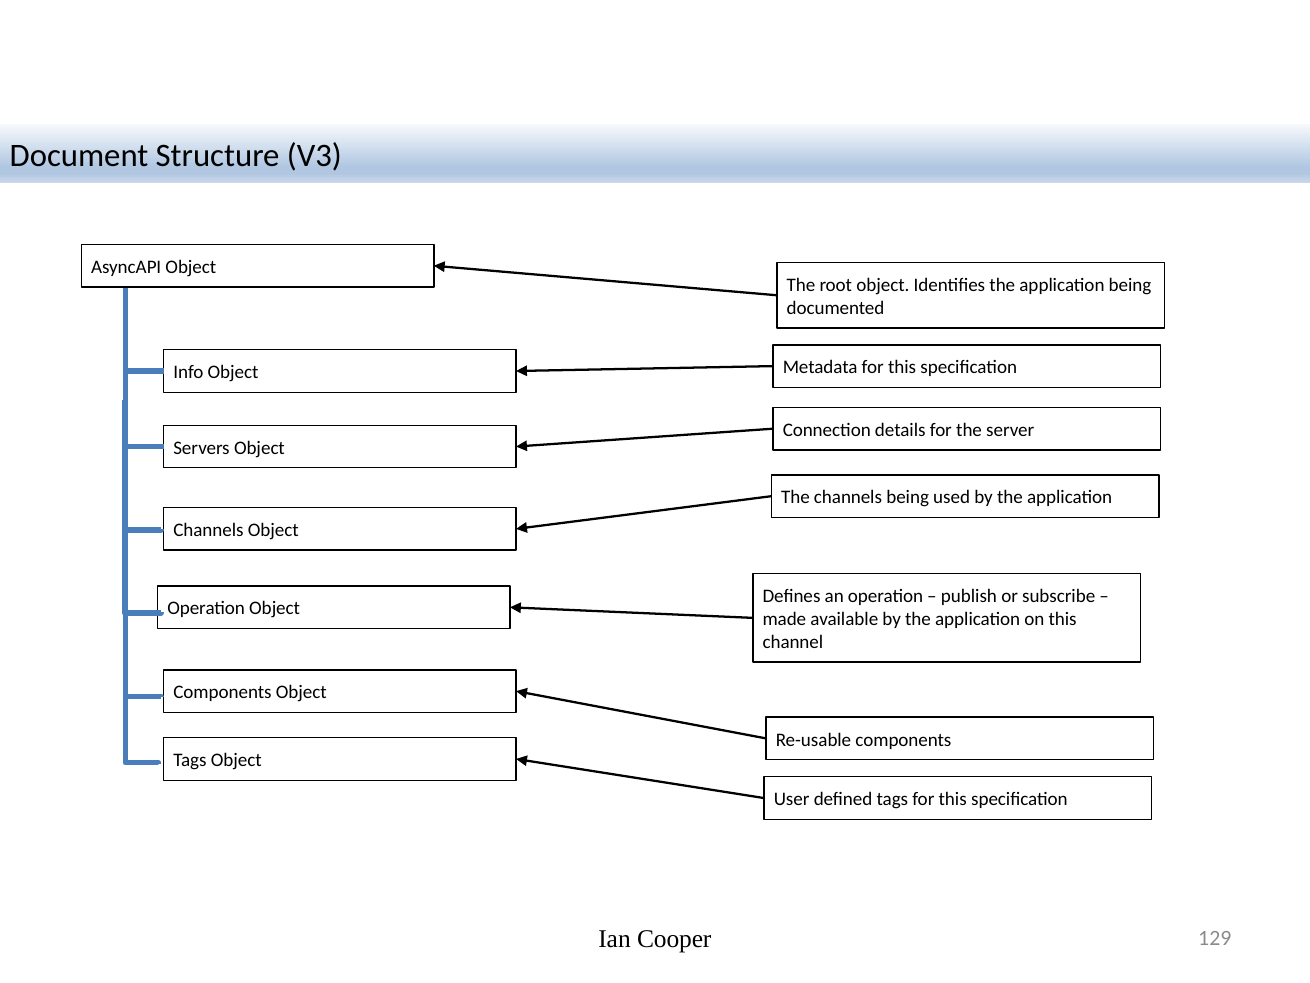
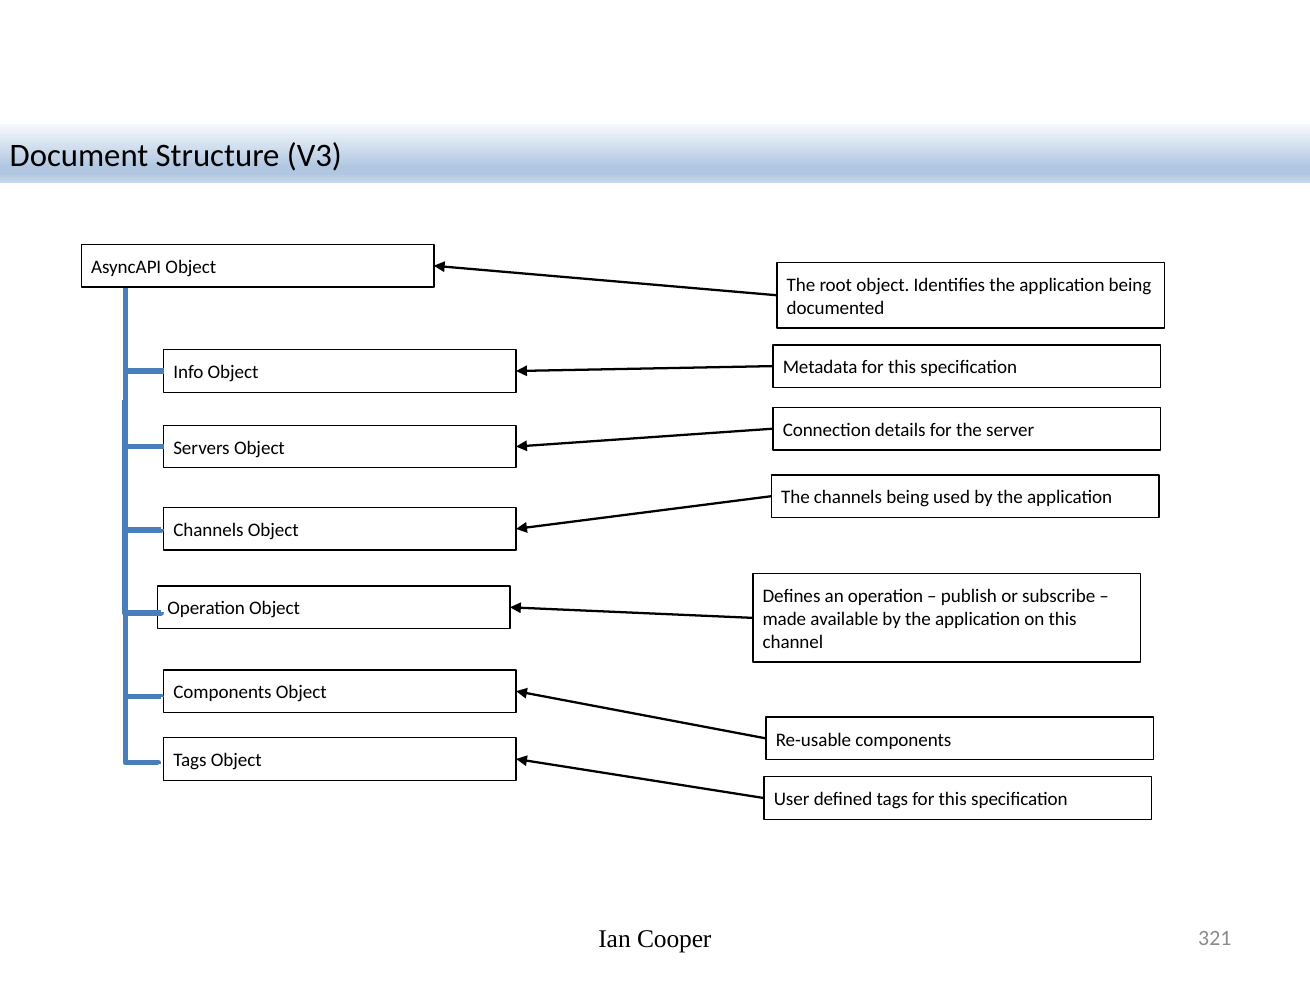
129: 129 -> 321 (1215, 938)
